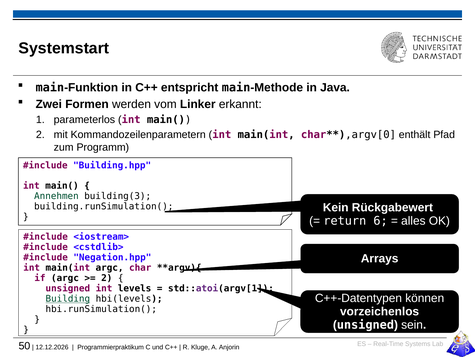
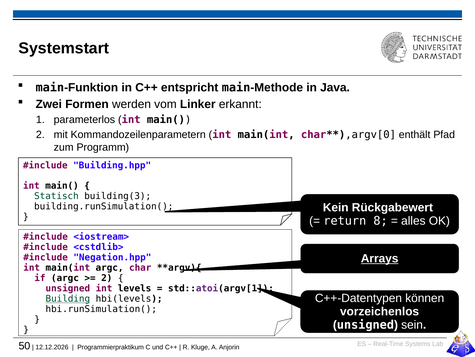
Annehmen: Annehmen -> Statisch (56, 196)
6: 6 -> 8 (381, 220)
Arrays underline: none -> present (380, 258)
